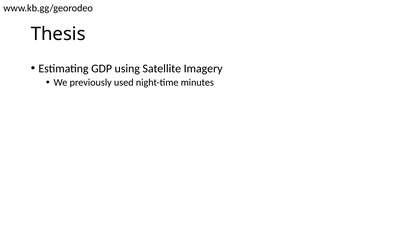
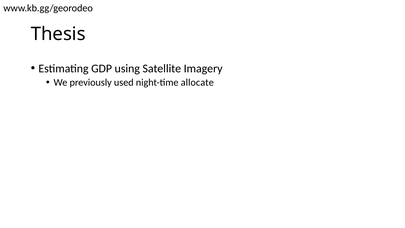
minutes: minutes -> allocate (197, 82)
